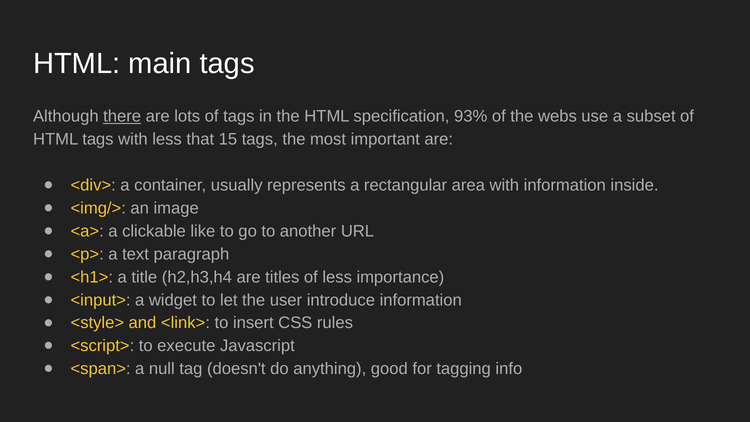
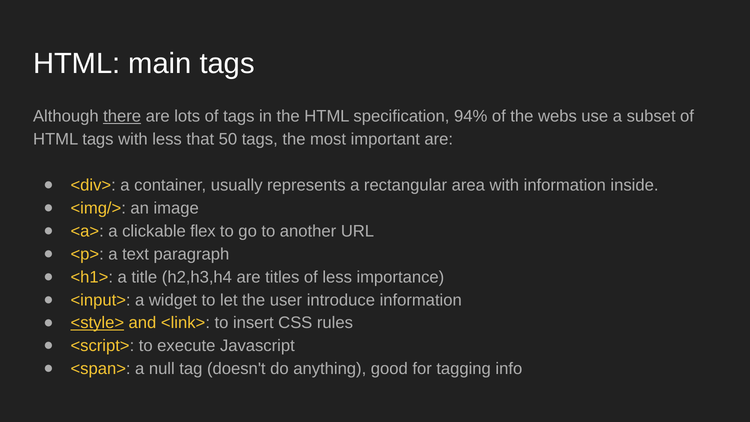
93%: 93% -> 94% (471, 116)
15: 15 -> 50 (228, 139)
like: like -> flex (203, 231)
<style> underline: none -> present (97, 323)
